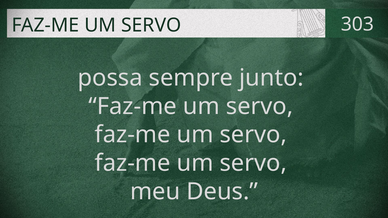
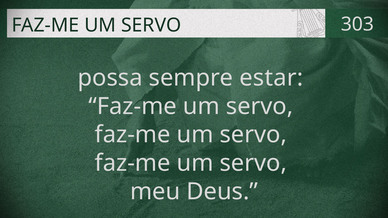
junto: junto -> estar (271, 78)
